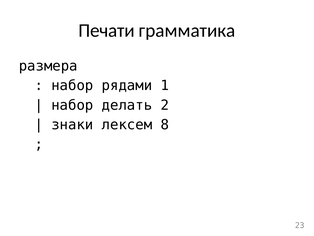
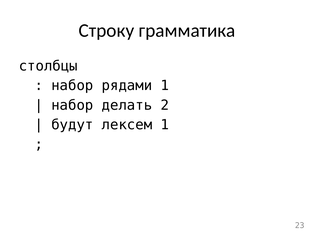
Печати: Печати -> Строку (106, 30)
размера: размера -> столбцы (48, 66)
знаки: знаки -> будут (72, 125)
лексем 8: 8 -> 1 (165, 125)
